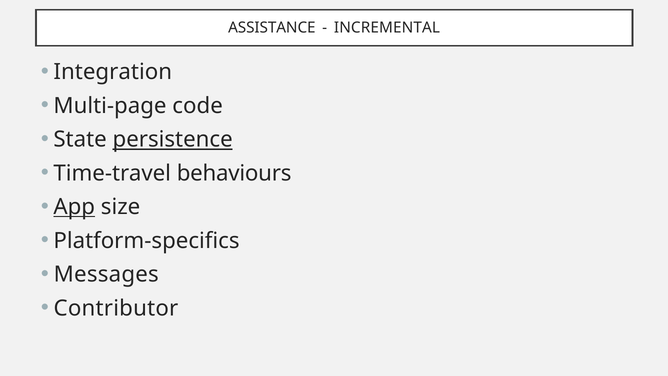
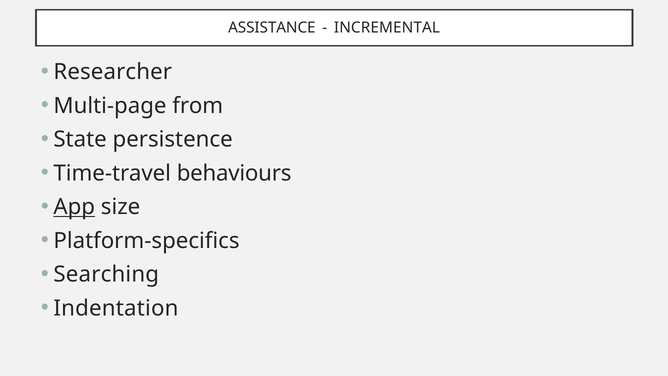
Integration: Integration -> Researcher (113, 72)
code: code -> from (198, 106)
persistence underline: present -> none (173, 139)
Messages: Messages -> Searching (106, 274)
Contributor: Contributor -> Indentation (116, 308)
